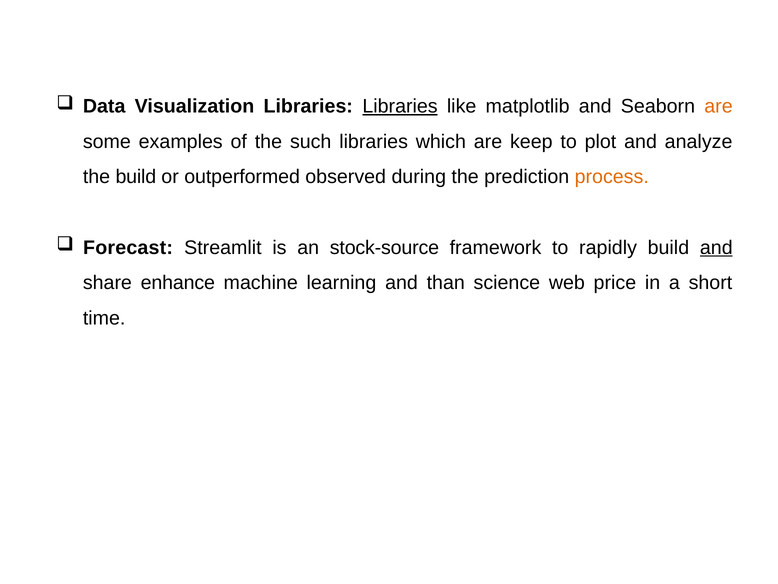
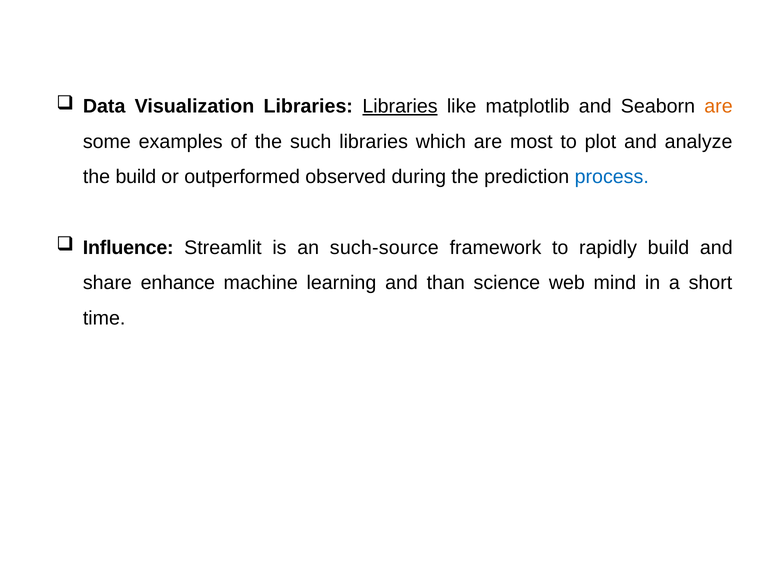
keep: keep -> most (531, 141)
process colour: orange -> blue (612, 177)
Forecast: Forecast -> Influence (128, 247)
stock-source: stock-source -> such-source (384, 247)
and underline: present -> none (716, 247)
price: price -> mind (615, 283)
